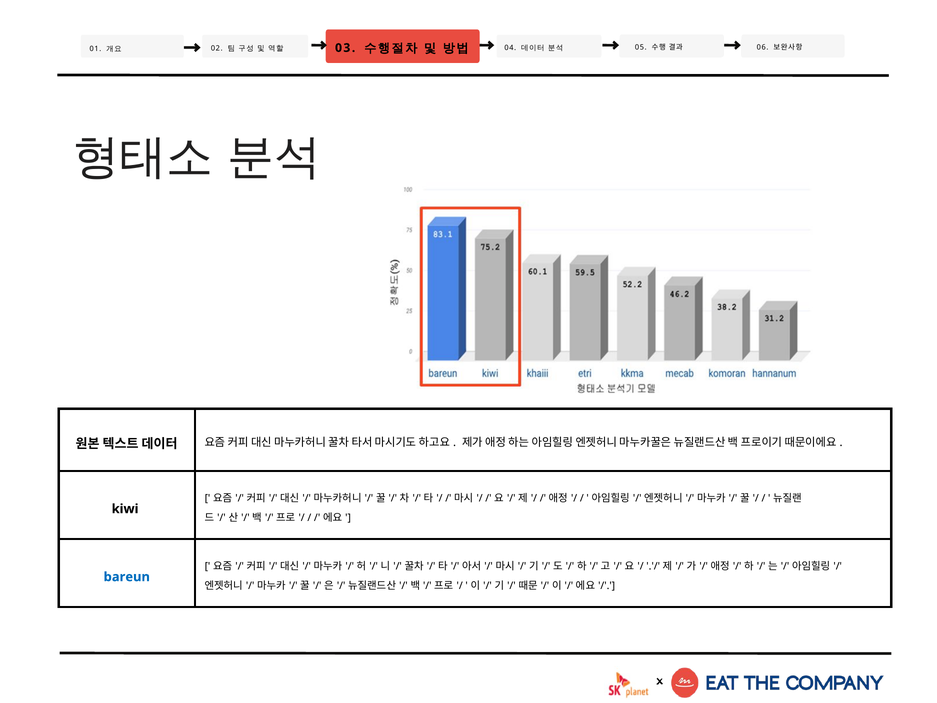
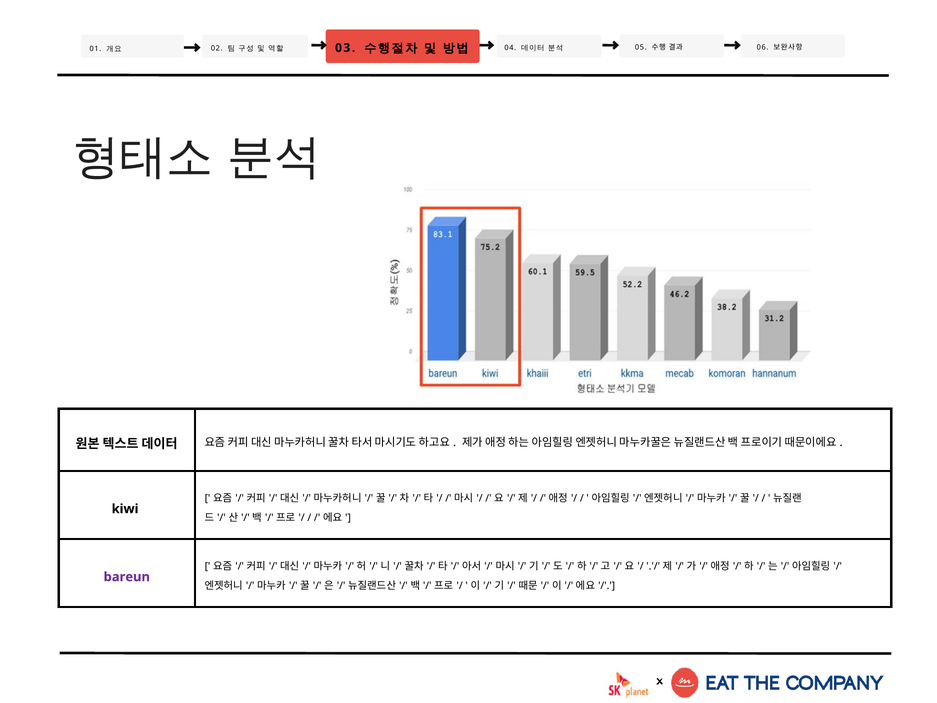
bareun colour: blue -> purple (127, 577)
